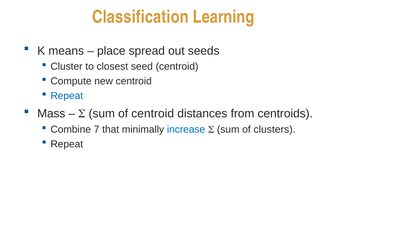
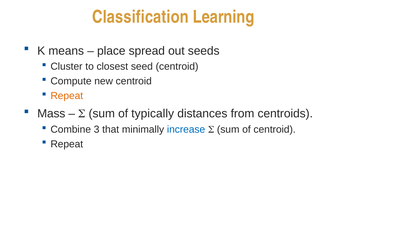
Repeat colour: blue -> orange (67, 96)
of centroid: centroid -> typically (153, 114)
7: 7 -> 3 (97, 129)
of clusters: clusters -> centroid (275, 129)
